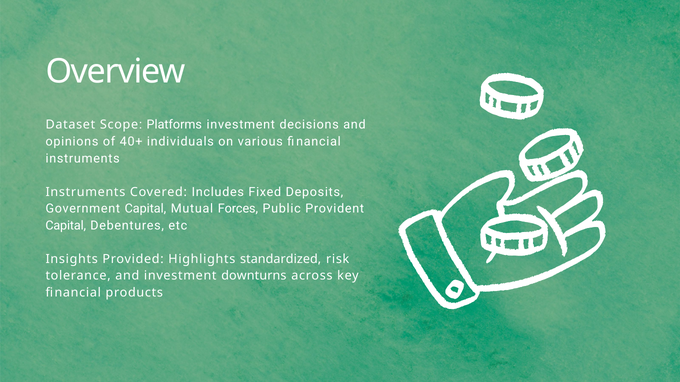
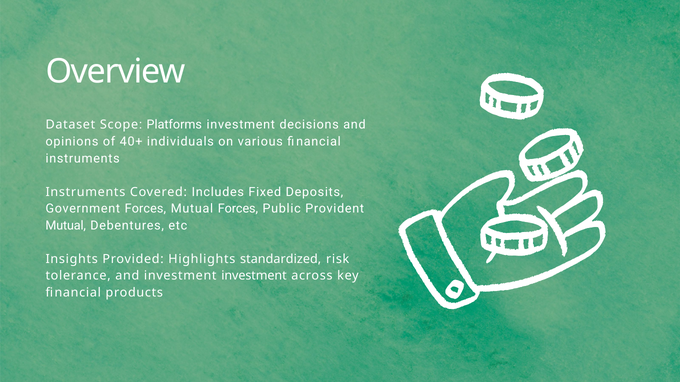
Government Capital: Capital -> Forces (145, 209)
Capital: Capital -> Mutual (66, 226)
investment downturns: downturns -> investment (254, 276)
